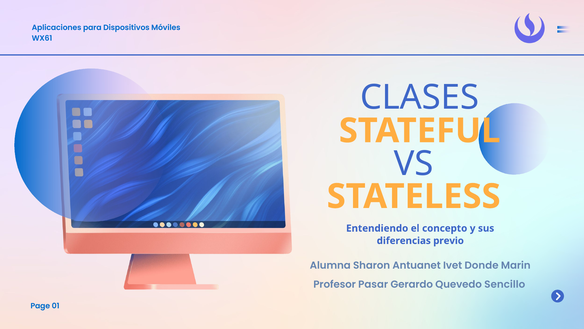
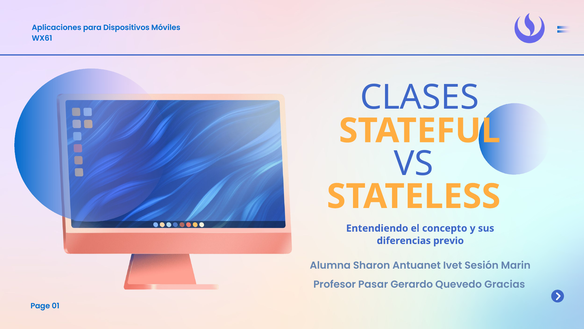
Donde: Donde -> Sesión (482, 265)
Sencillo: Sencillo -> Gracias (505, 284)
